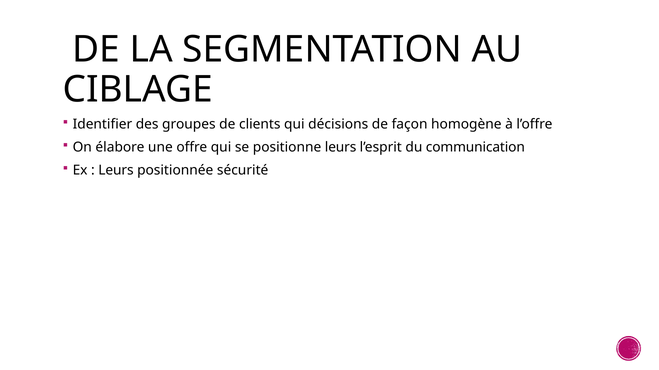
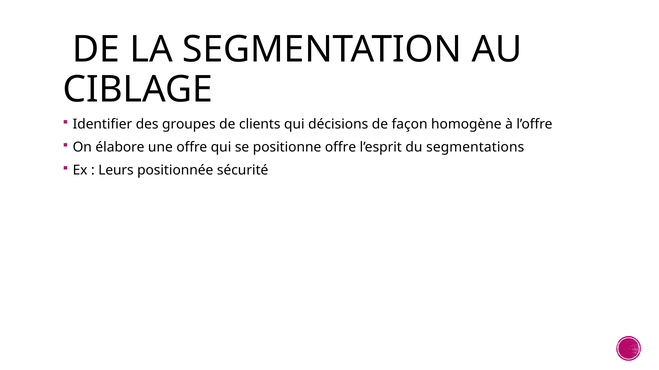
positionne leurs: leurs -> offre (341, 148)
communication: communication -> segmentations (475, 148)
